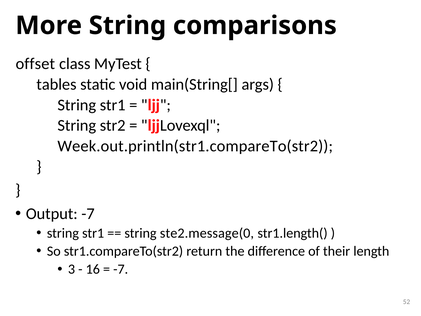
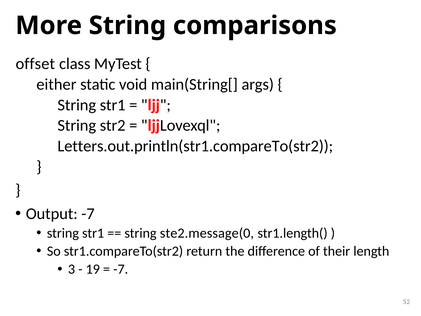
tables: tables -> either (56, 84)
Week.out.println(str1.compareTo(str2: Week.out.println(str1.compareTo(str2 -> Letters.out.println(str1.compareTo(str2 (195, 146)
16: 16 -> 19 (93, 269)
